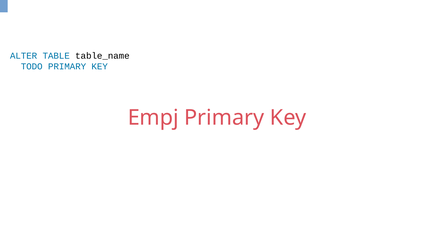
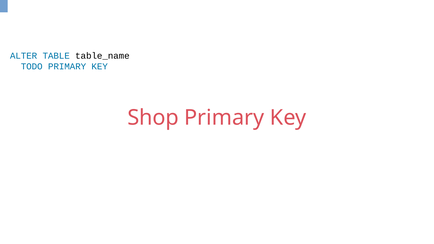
Empj: Empj -> Shop (153, 118)
